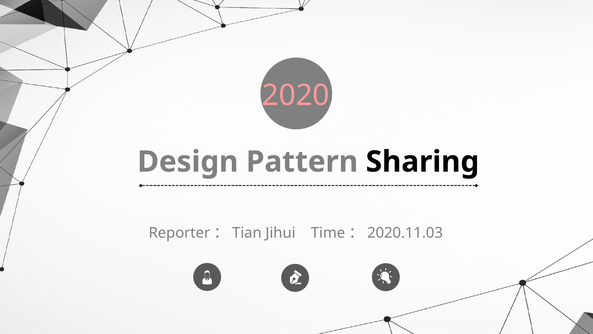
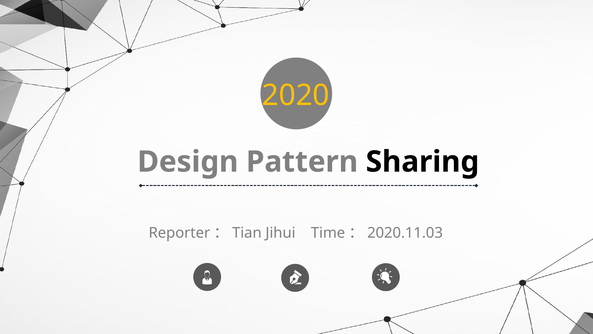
2020 colour: pink -> yellow (296, 95)
